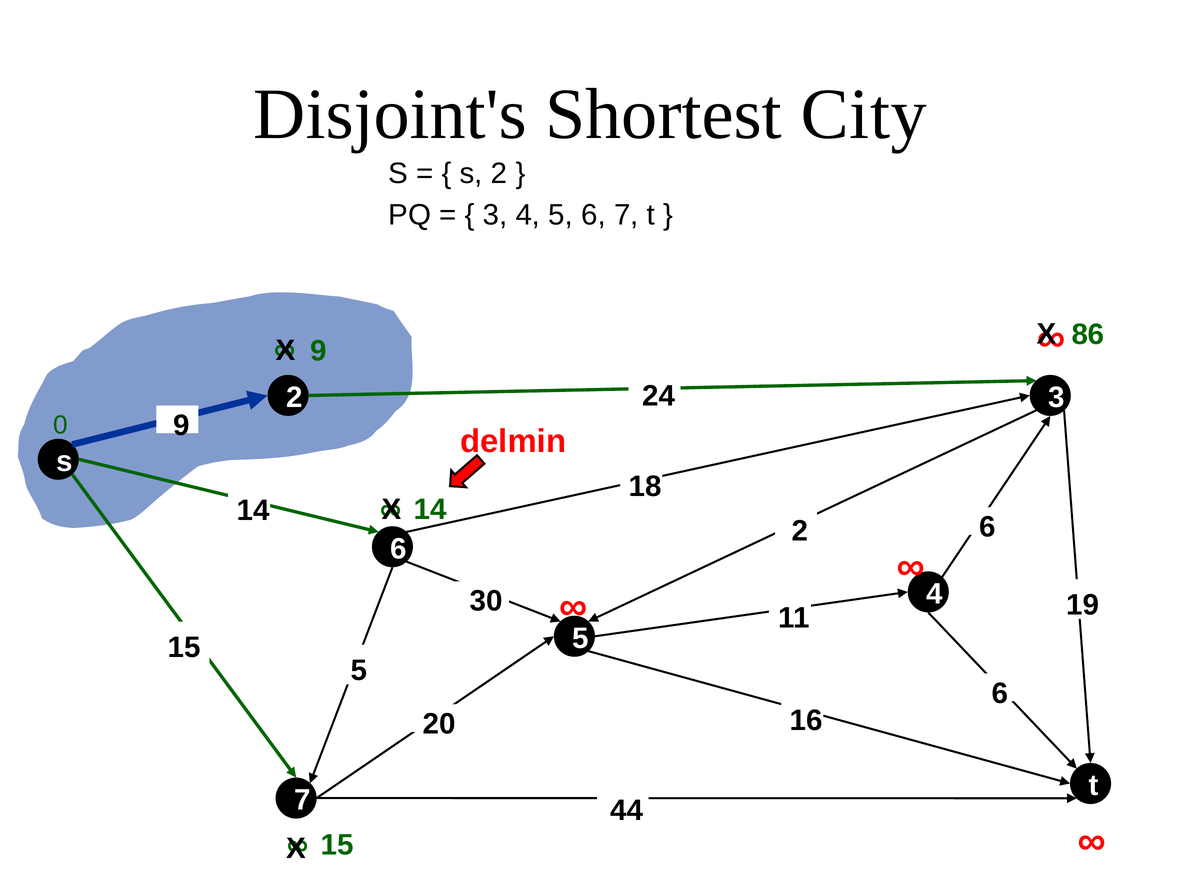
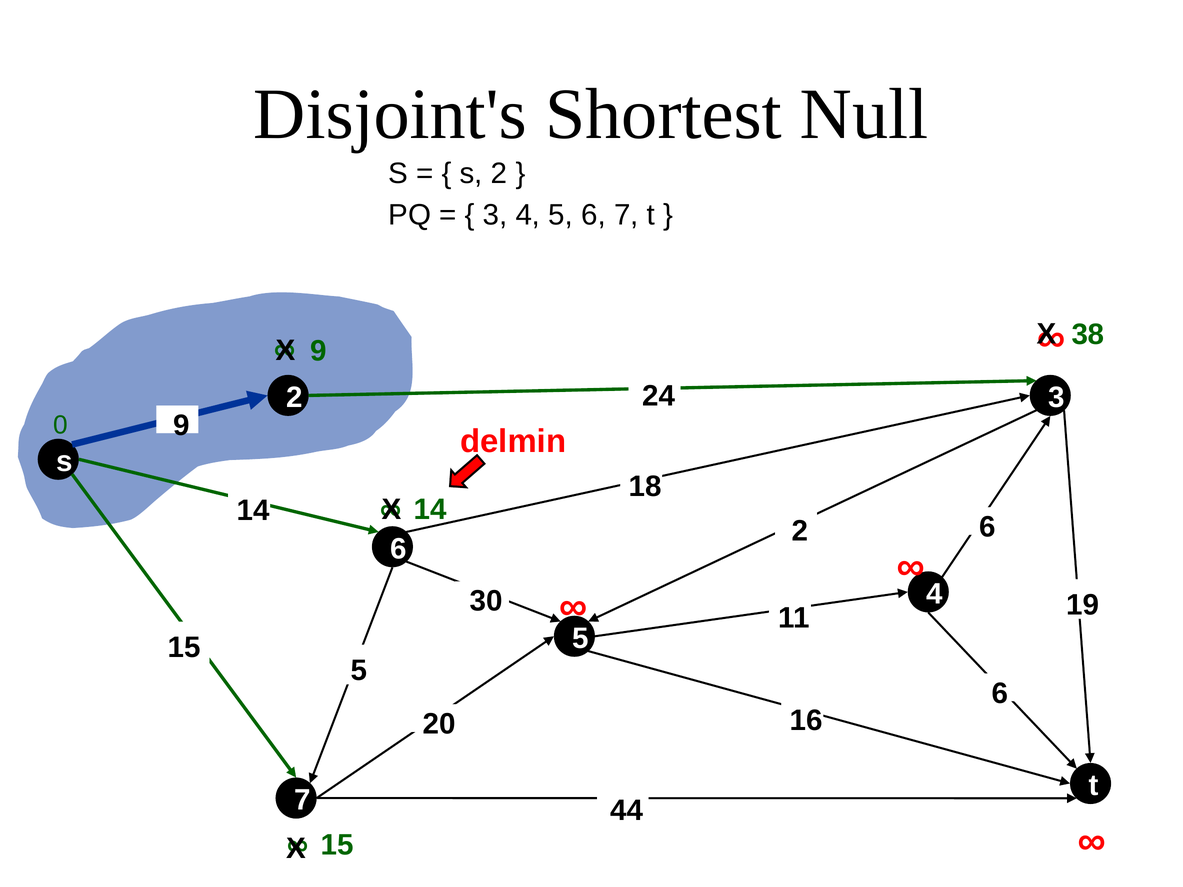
City: City -> Null (864, 114)
86: 86 -> 38 (1088, 334)
